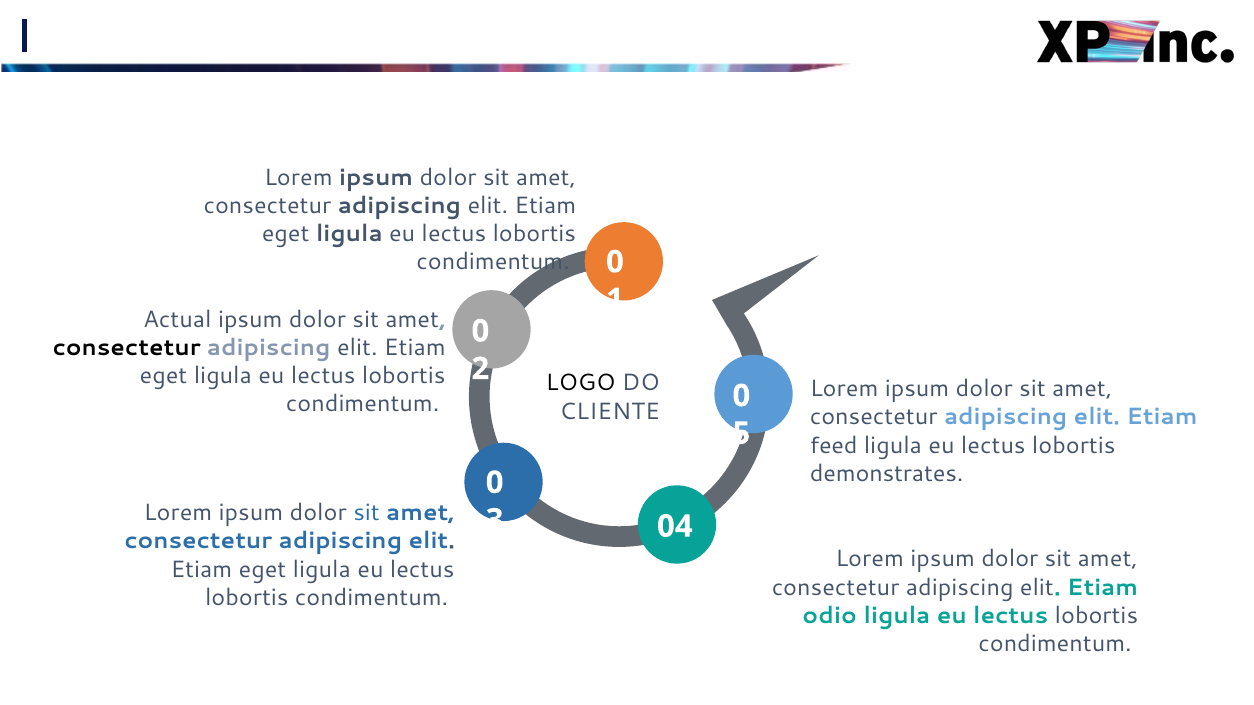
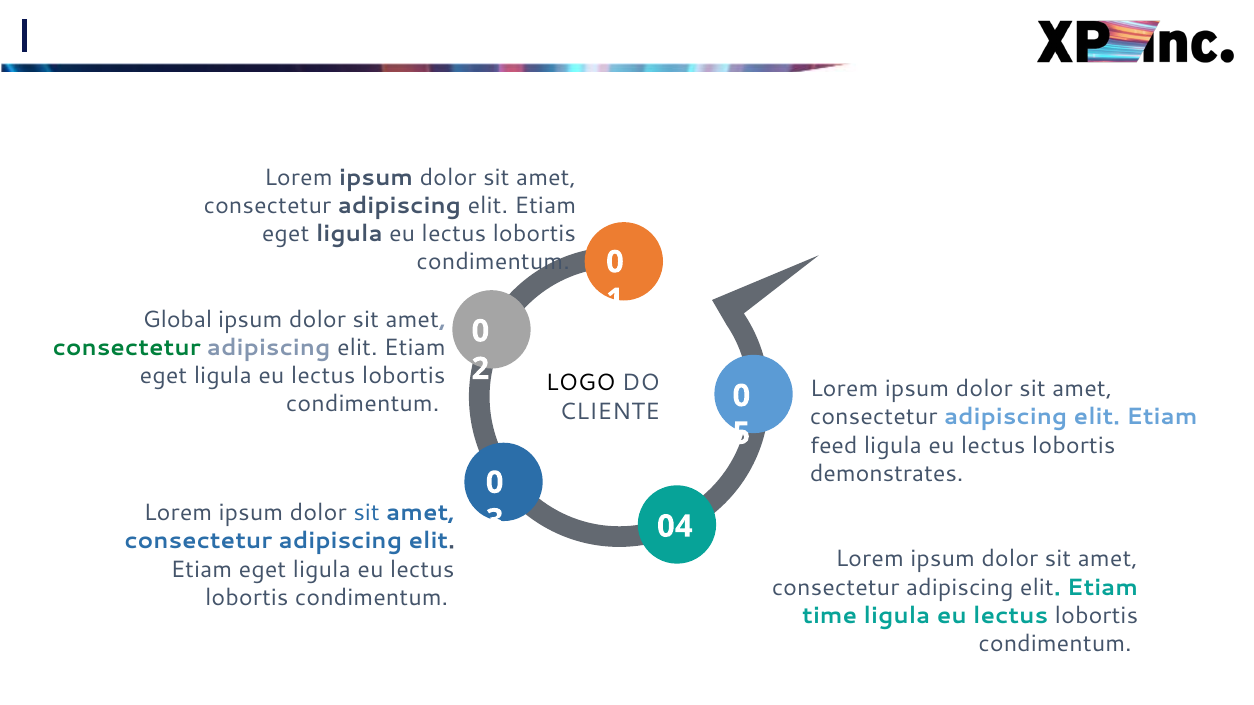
Actual: Actual -> Global (177, 320)
consectetur colour: black -> green (127, 348)
odio: odio -> time (830, 616)
